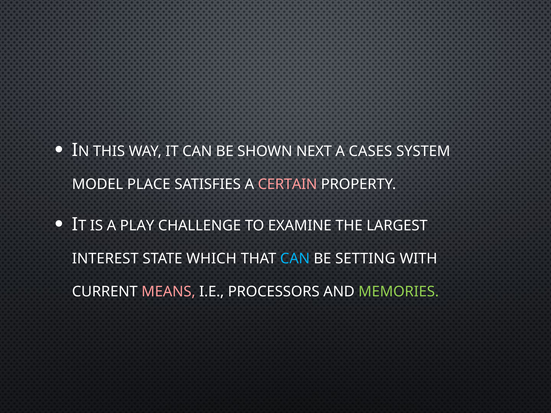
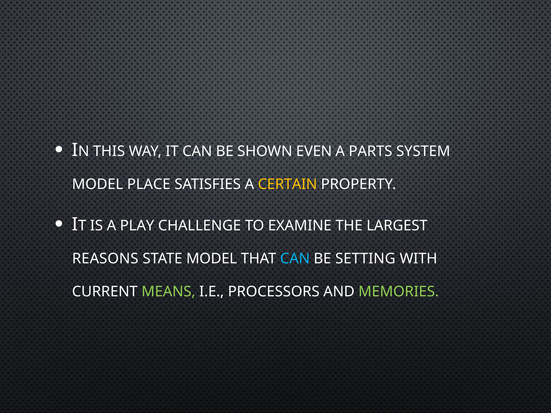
NEXT: NEXT -> EVEN (314, 151)
CASES: CASES -> PARTS (370, 151)
CERTAIN colour: pink -> yellow (288, 184)
INTEREST: INTEREST -> REASONS (105, 259)
STATE WHICH: WHICH -> MODEL (212, 259)
MEANS colour: pink -> light green (168, 292)
